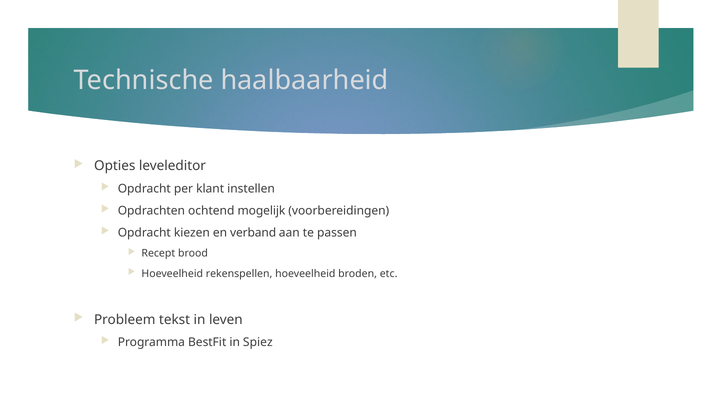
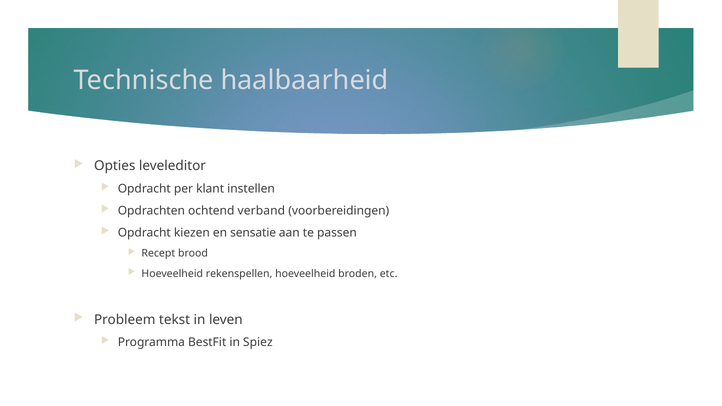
mogelijk: mogelijk -> verband (261, 211)
verband: verband -> sensatie (253, 233)
